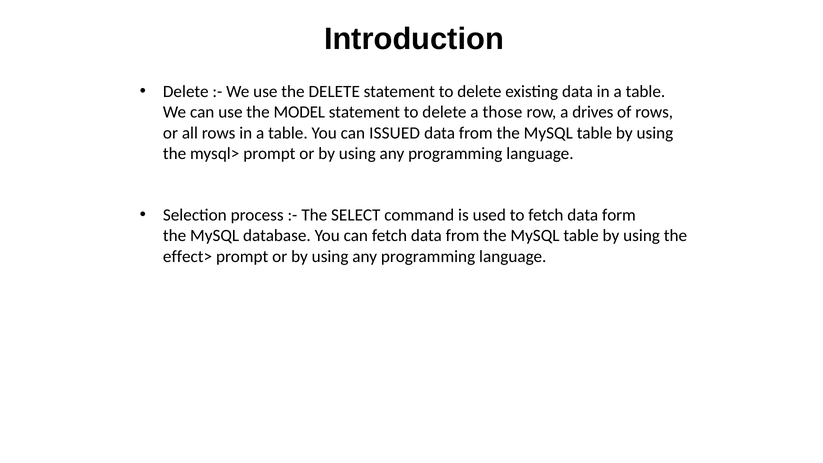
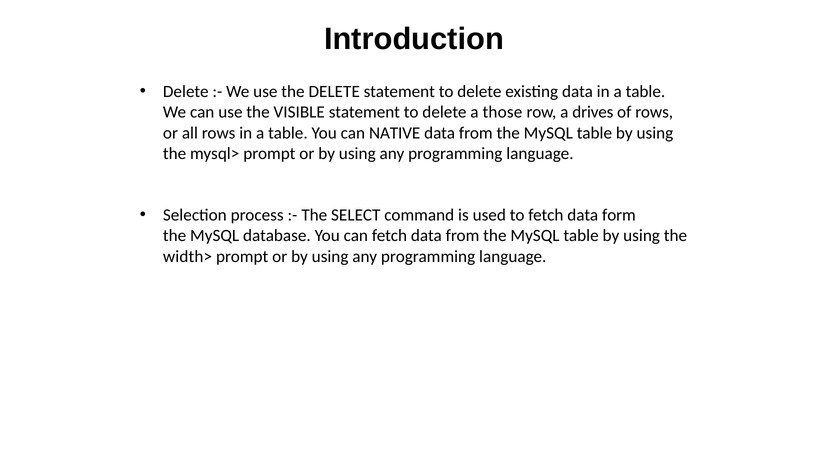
MODEL: MODEL -> VISIBLE (299, 112)
ISSUED: ISSUED -> NATIVE (395, 133)
effect>: effect> -> width> (188, 256)
